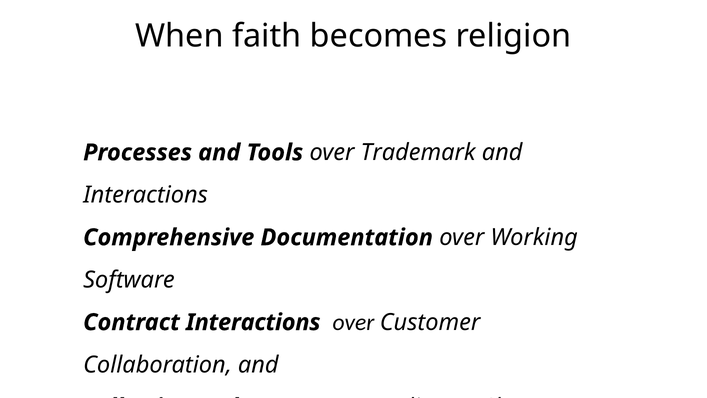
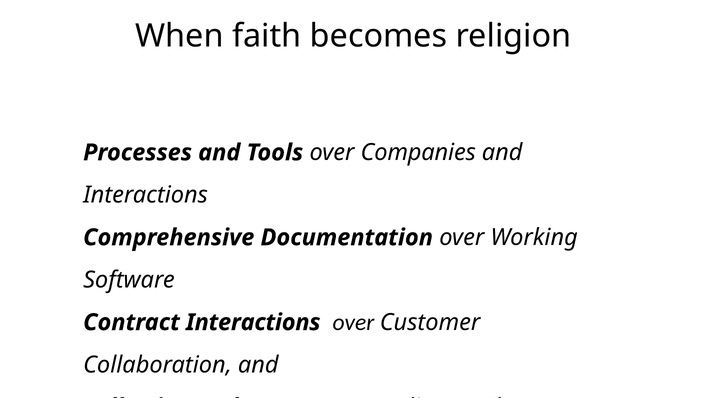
Trademark: Trademark -> Companies (418, 152)
